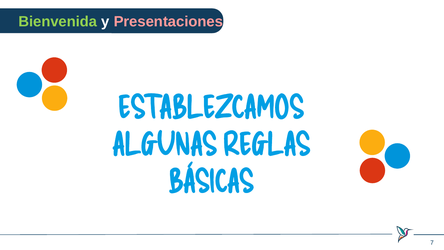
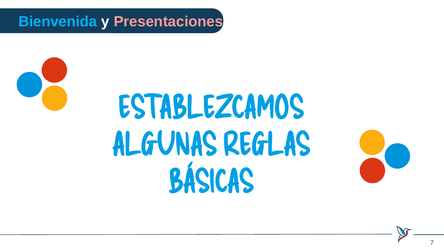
Bienvenida colour: light green -> light blue (58, 22)
